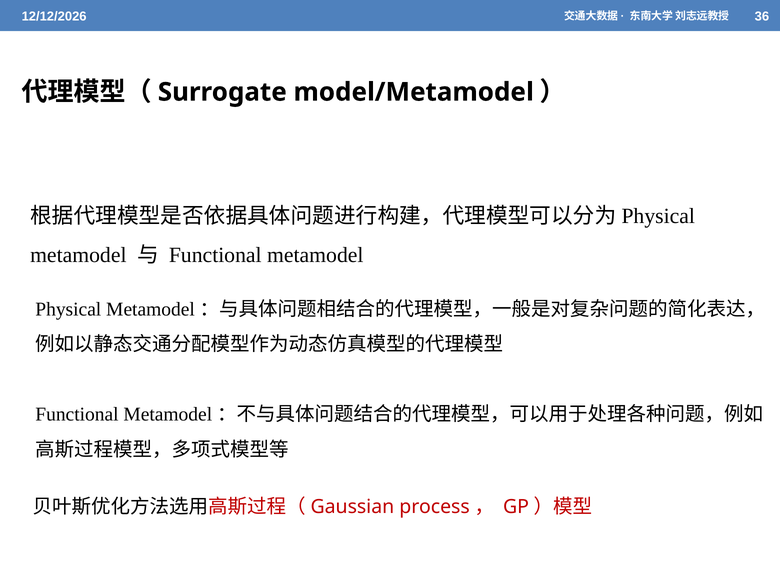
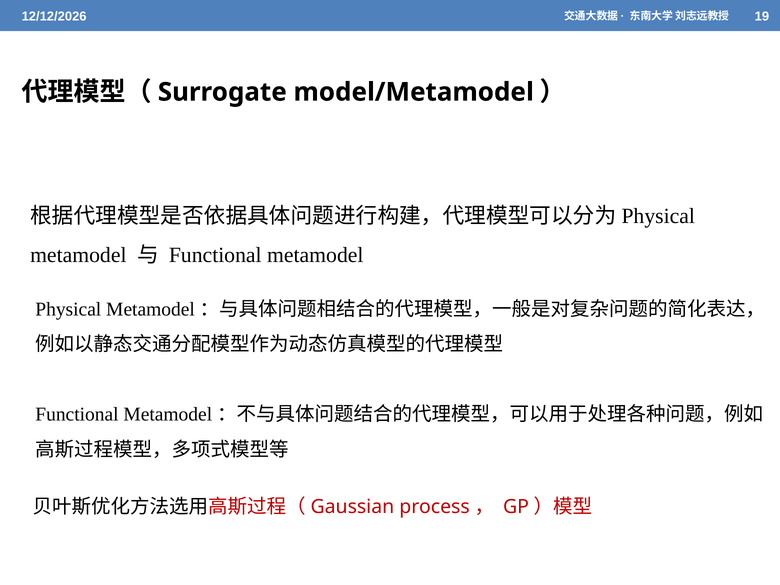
36: 36 -> 19 (762, 17)
